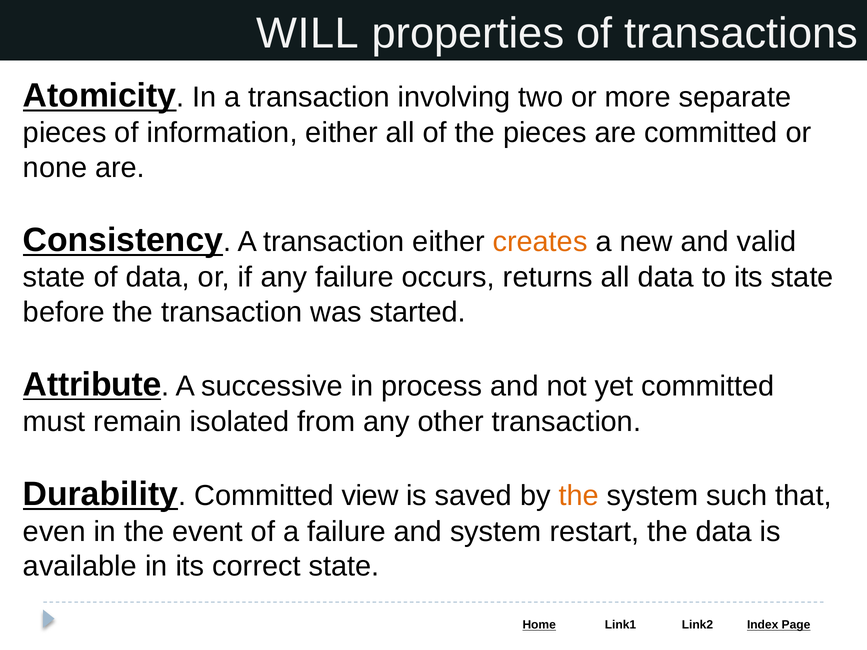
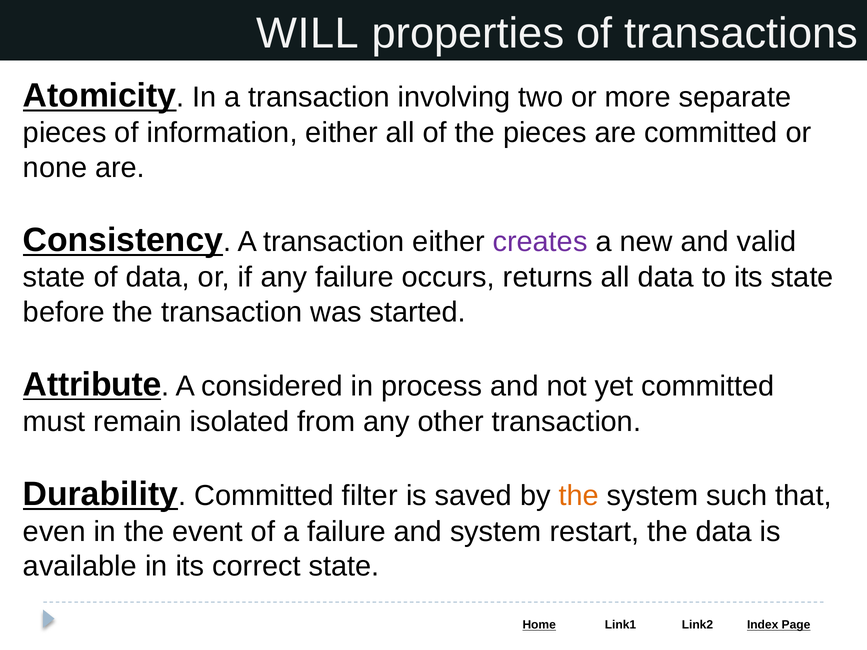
creates colour: orange -> purple (540, 242)
successive: successive -> considered (272, 386)
view: view -> filter (370, 496)
